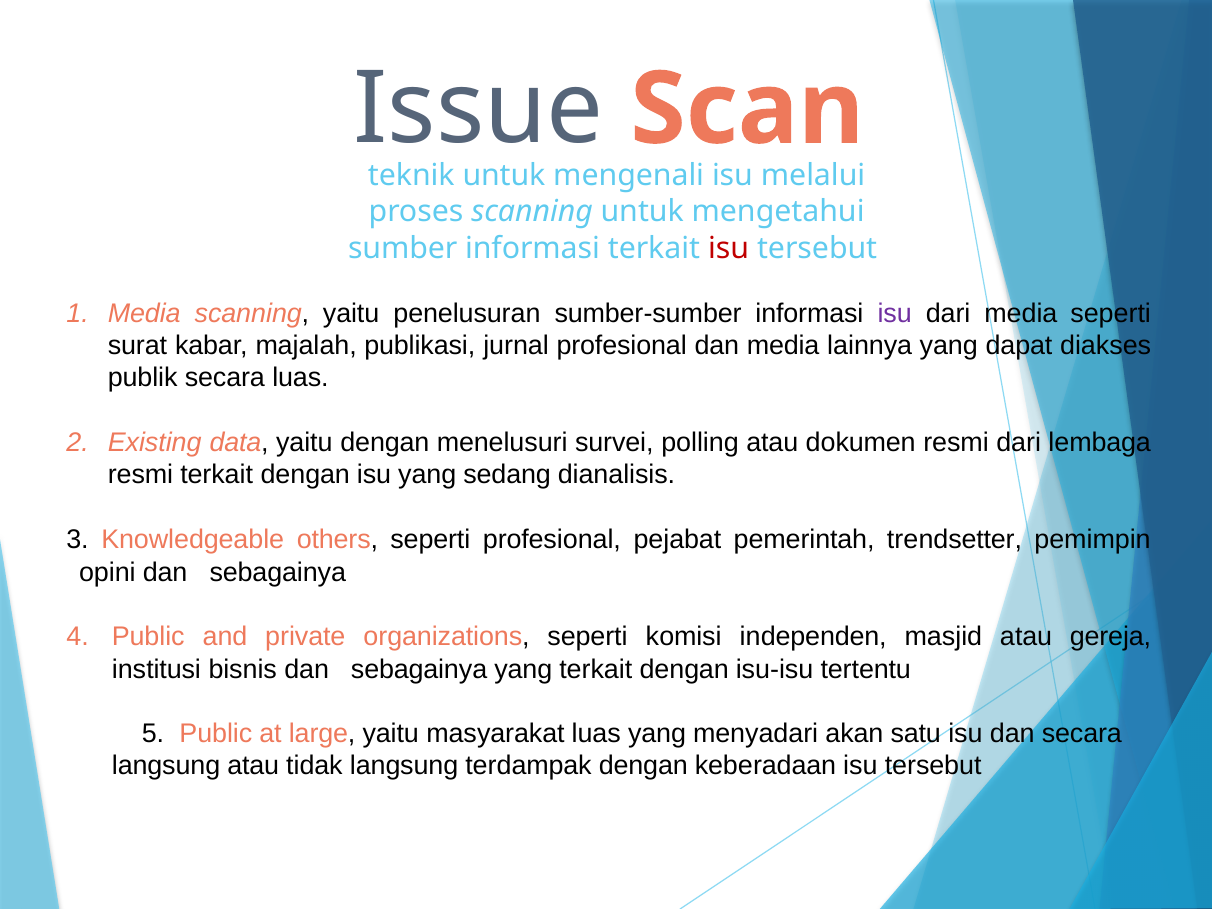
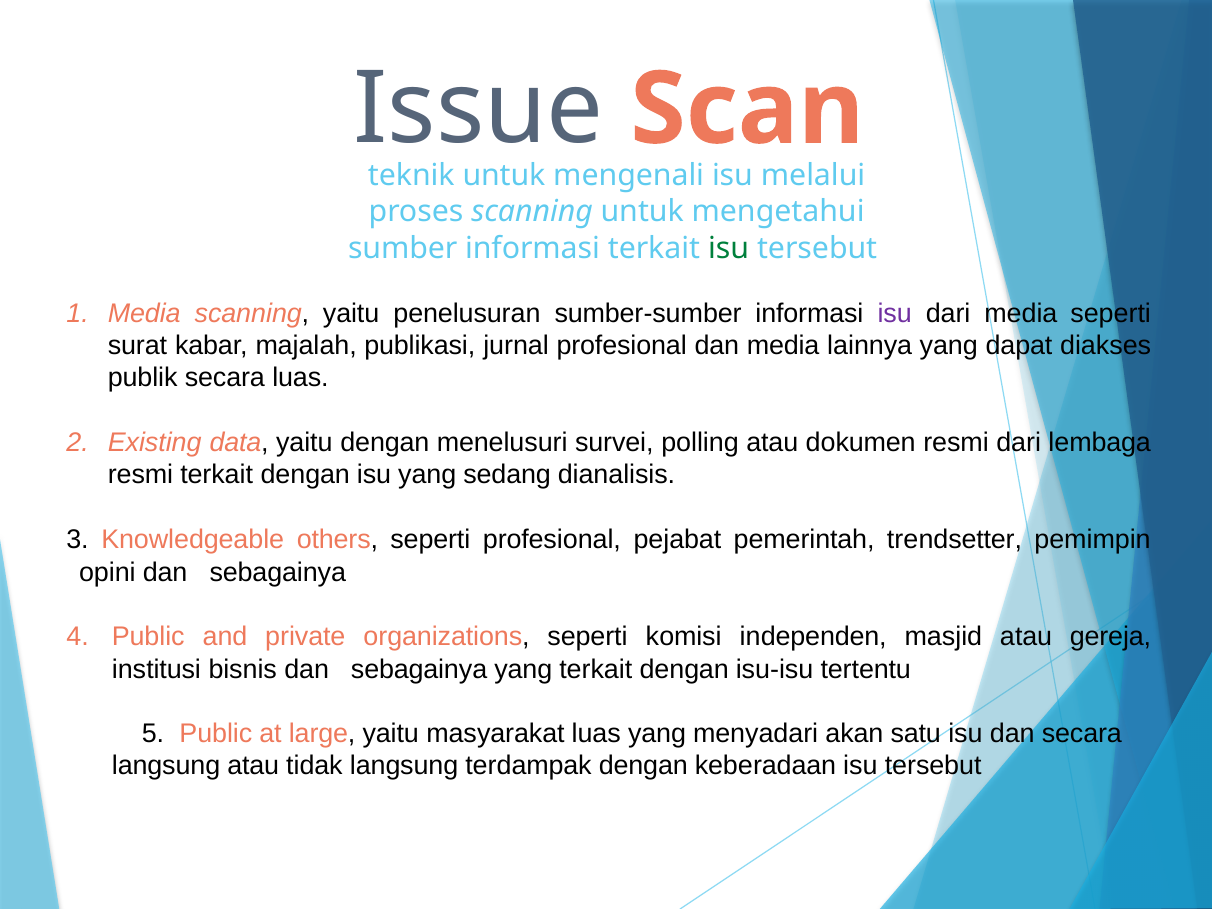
isu colour: red -> green (729, 248)
